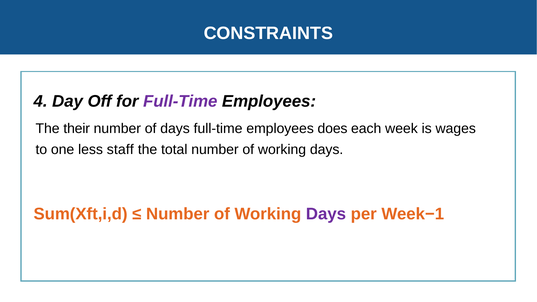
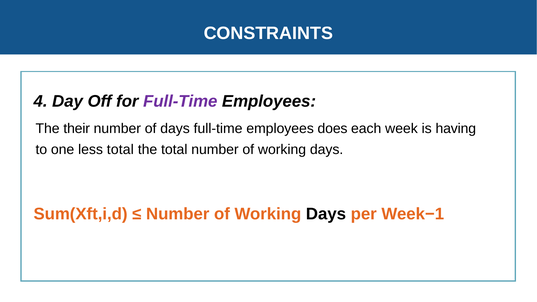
wages: wages -> having (456, 129)
less staff: staff -> total (120, 150)
Days colour: purple -> black (326, 214)
